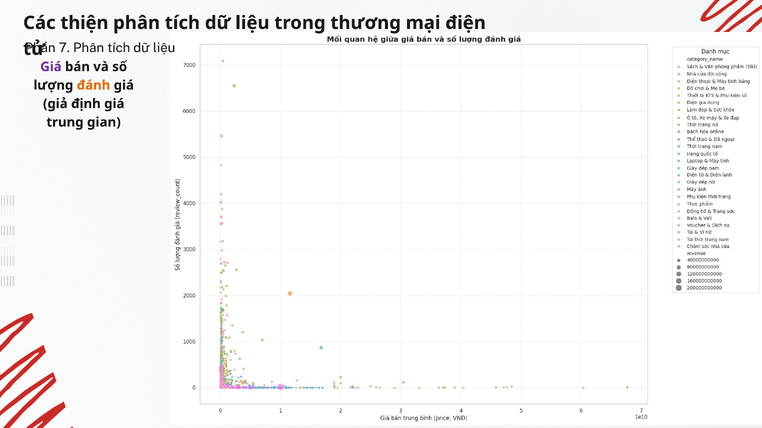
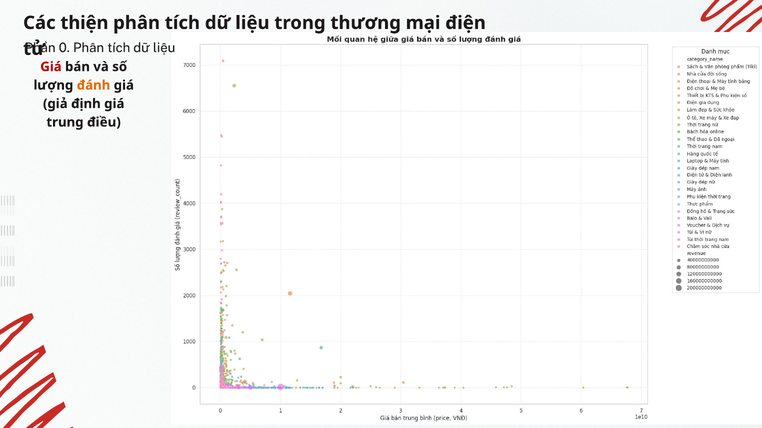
7: 7 -> 0 (64, 48)
Giá colour: purple -> red (51, 67)
gian: gian -> điều (104, 122)
